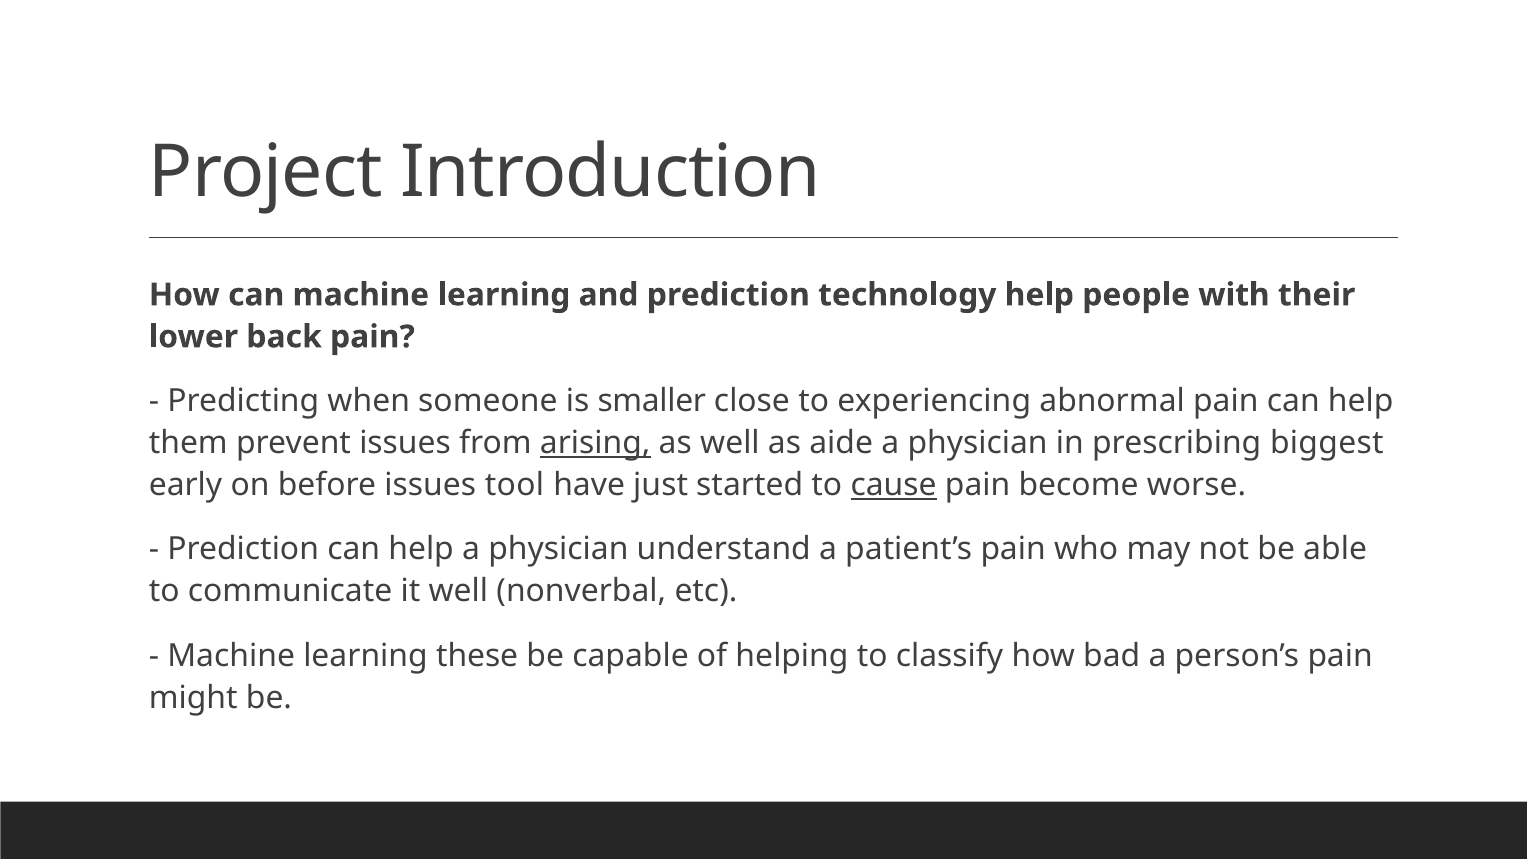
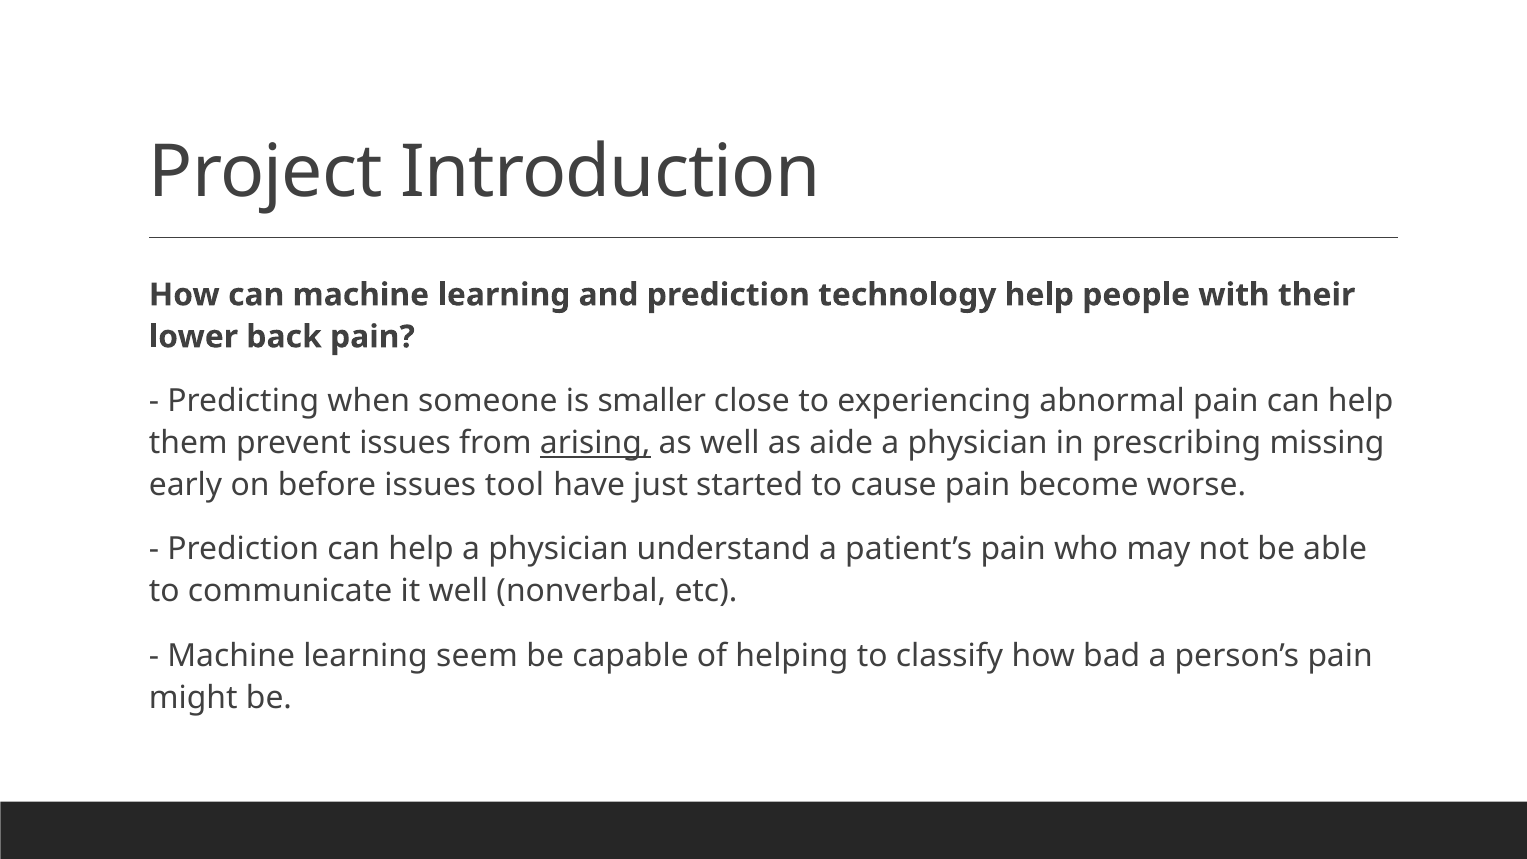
biggest: biggest -> missing (1327, 443)
cause underline: present -> none (894, 485)
these: these -> seem (477, 656)
